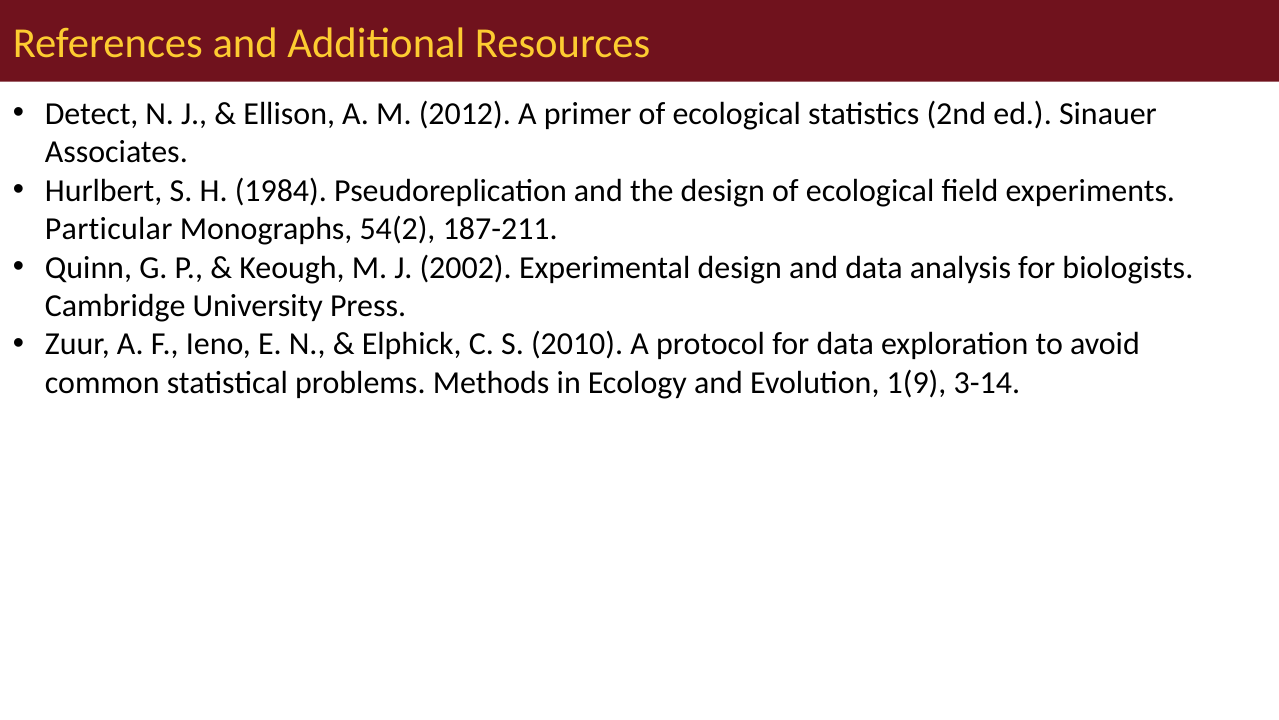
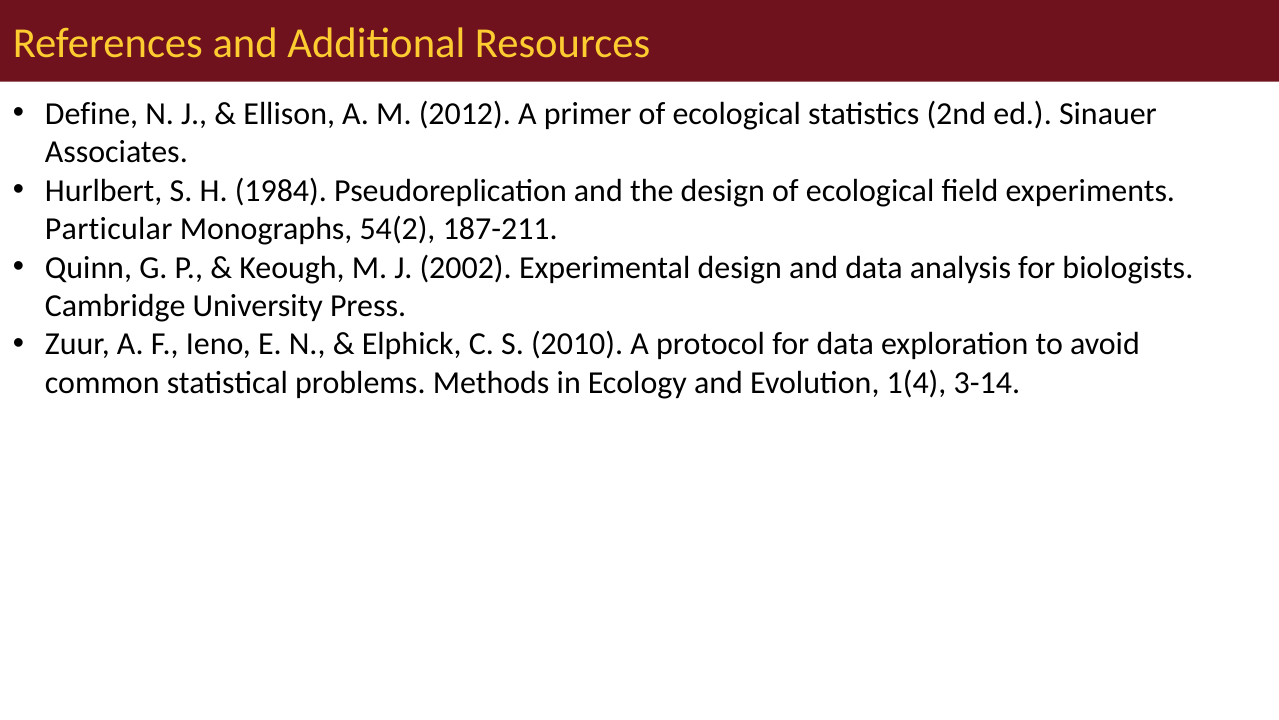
Detect: Detect -> Define (92, 114)
1(9: 1(9 -> 1(4 (917, 382)
